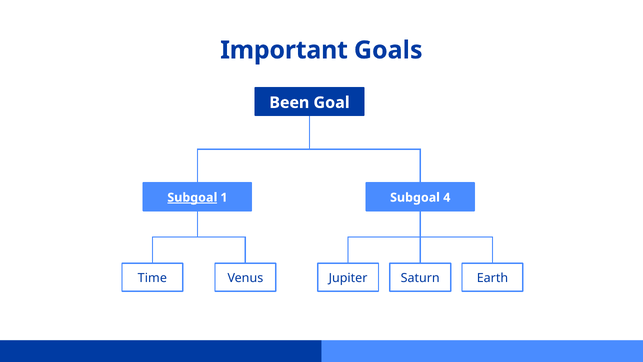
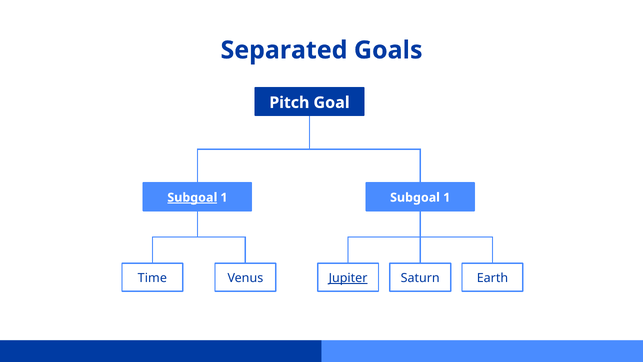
Important: Important -> Separated (284, 50)
Been: Been -> Pitch (289, 103)
1 Subgoal 4: 4 -> 1 (447, 197)
Jupiter underline: none -> present (348, 278)
